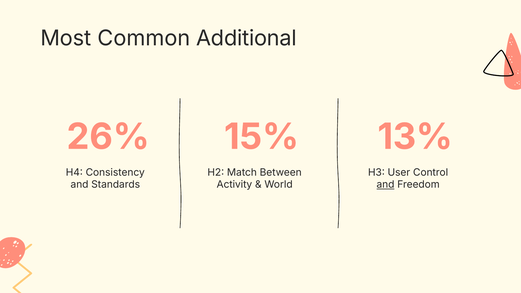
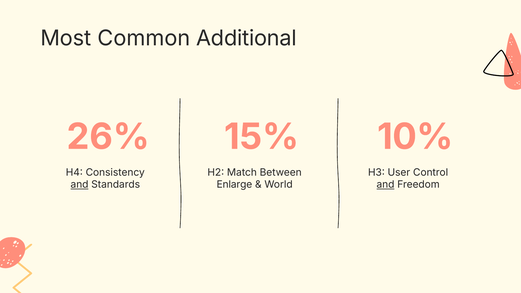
13%: 13% -> 10% (415, 137)
and underline: none -> present (79, 185)
Activity: Activity -> Enlarge (234, 185)
